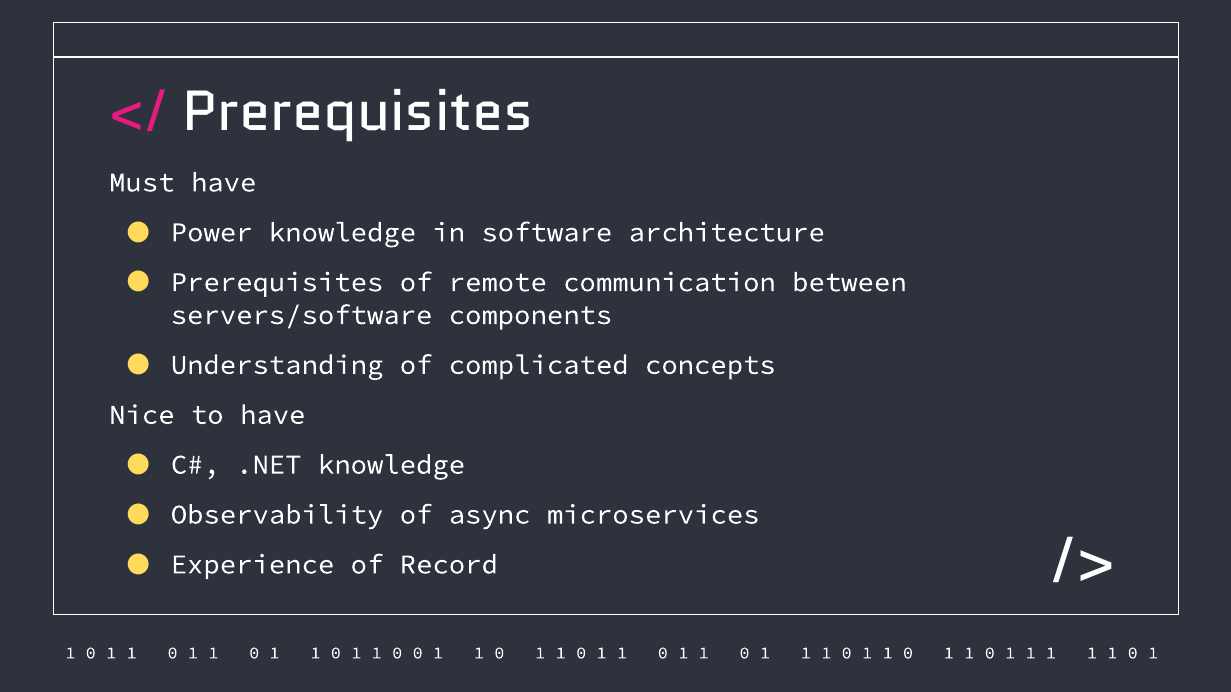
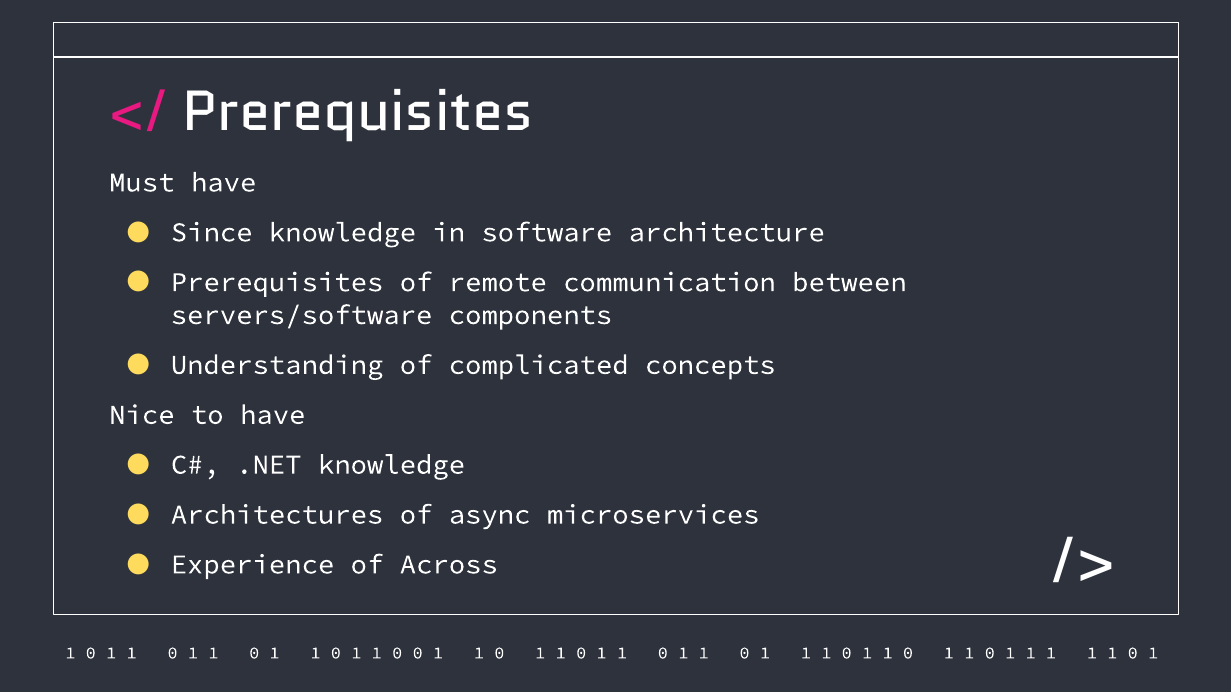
Power: Power -> Since (212, 232)
Observability: Observability -> Architectures (277, 515)
Record: Record -> Across (449, 565)
